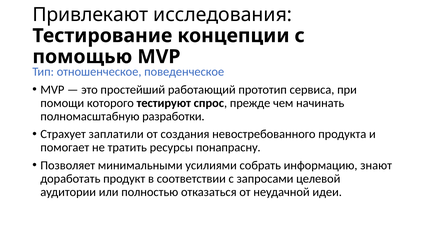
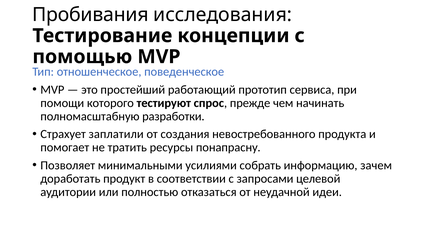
Привлекают: Привлекают -> Пробивания (90, 15)
знают: знают -> зачем (376, 165)
